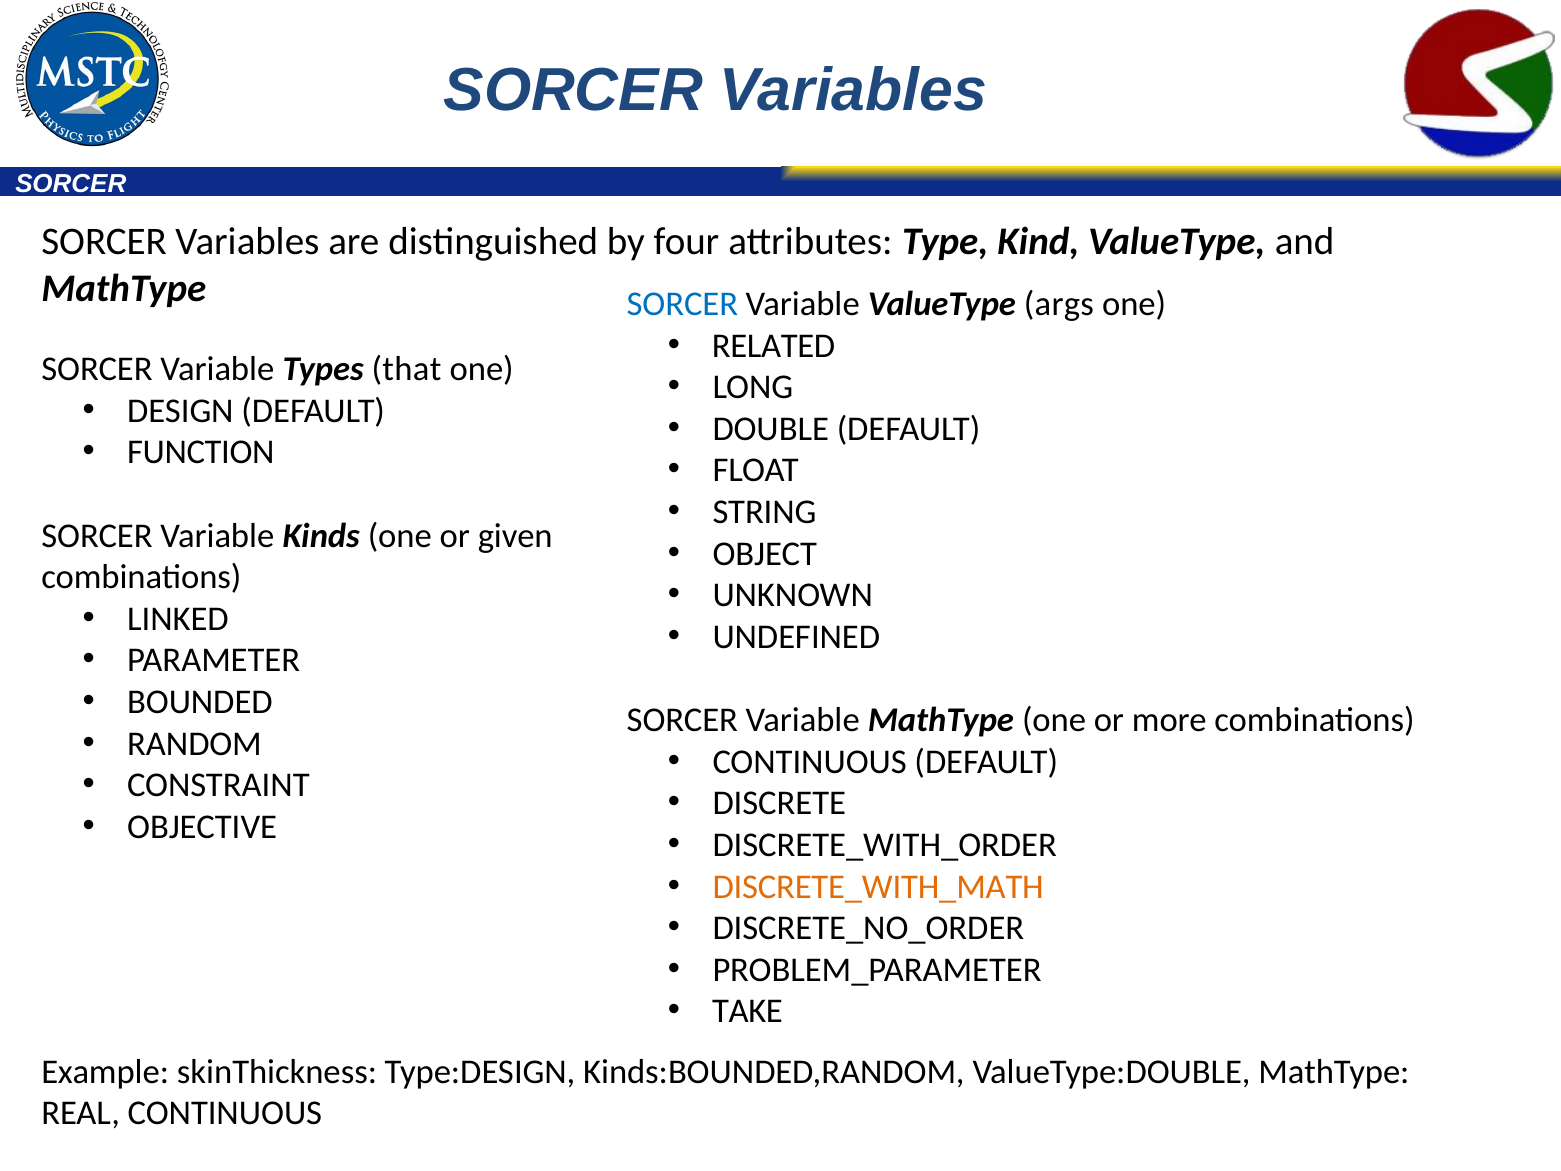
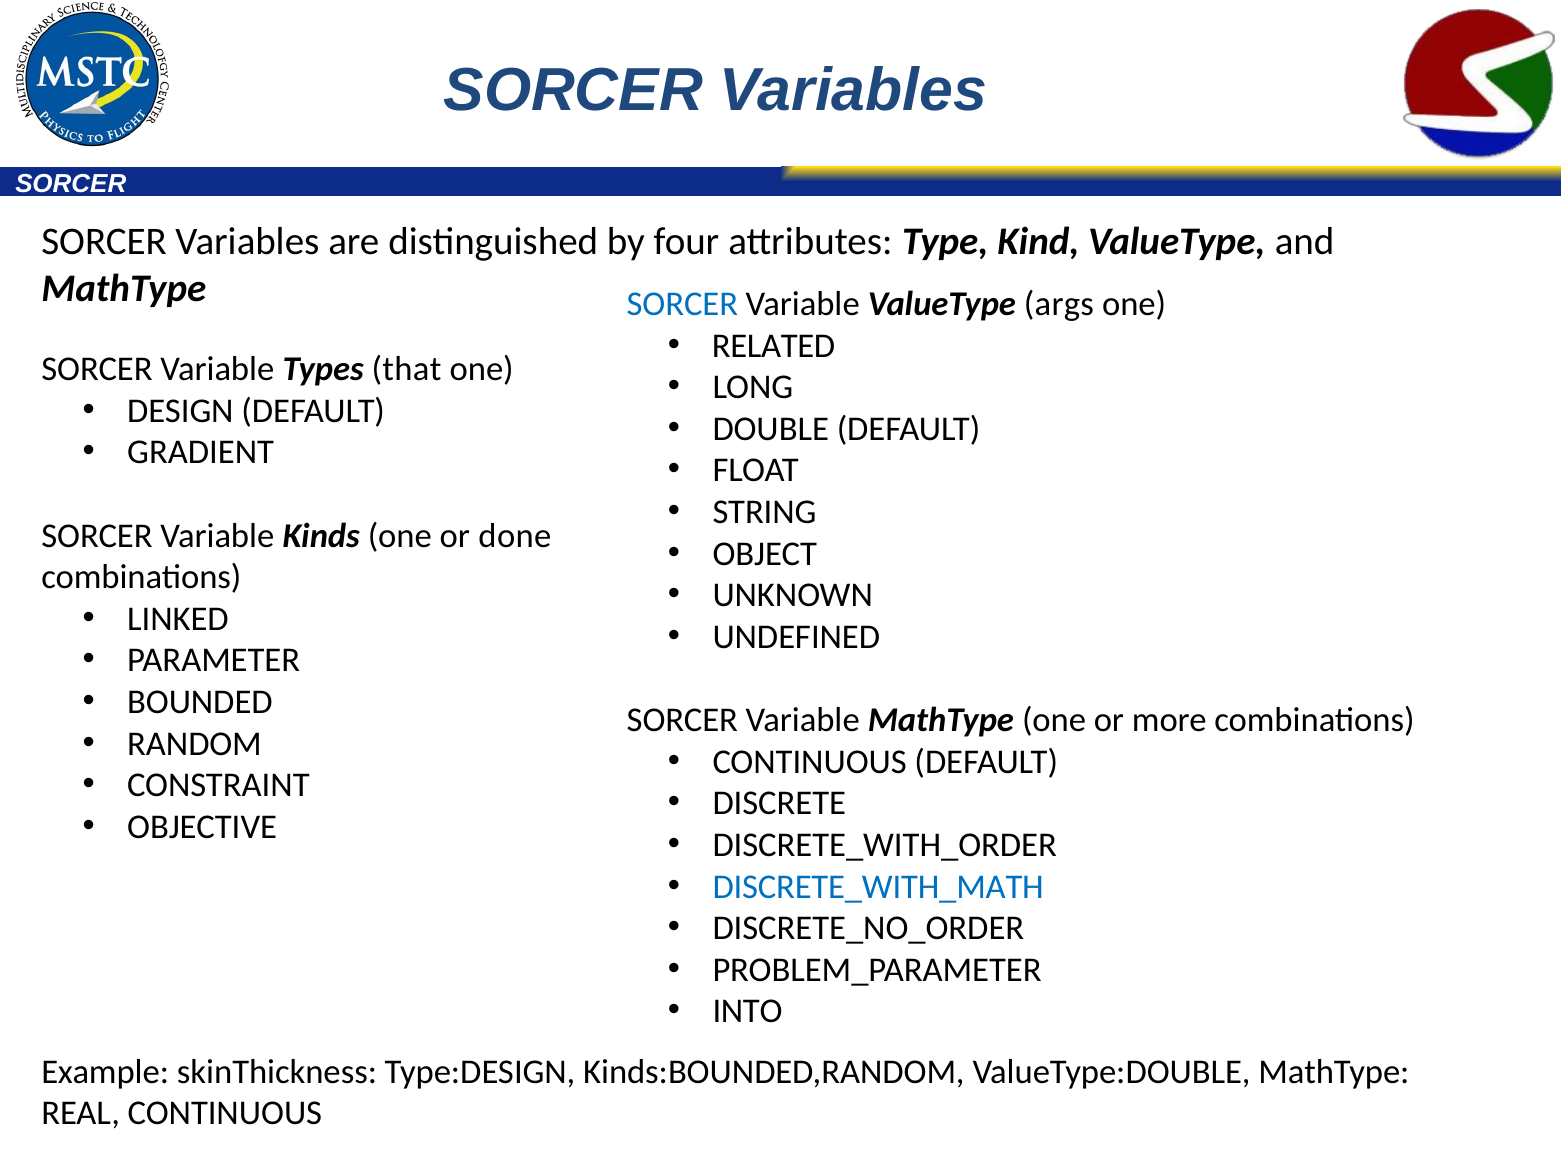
FUNCTION: FUNCTION -> GRADIENT (201, 452)
given: given -> done (515, 535)
DISCRETE_WITH_MATH colour: orange -> blue (878, 887)
TAKE: TAKE -> INTO (748, 1011)
